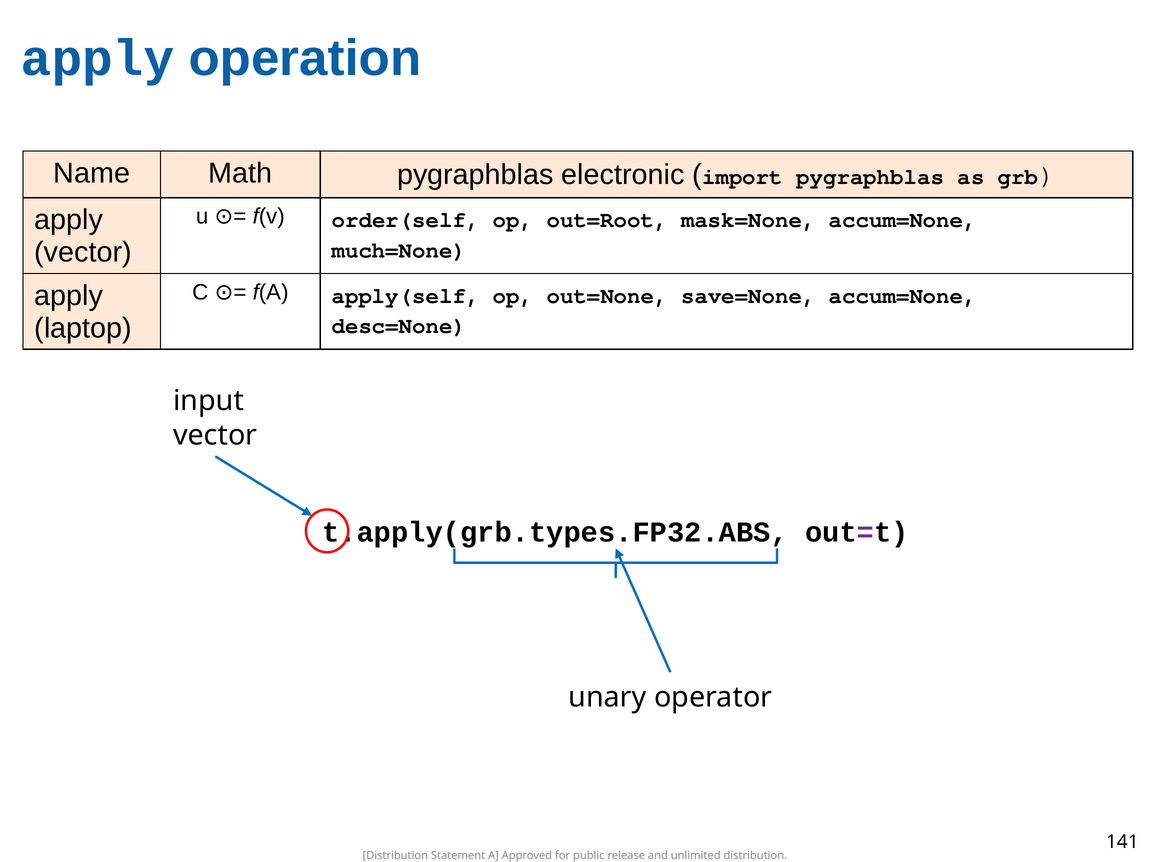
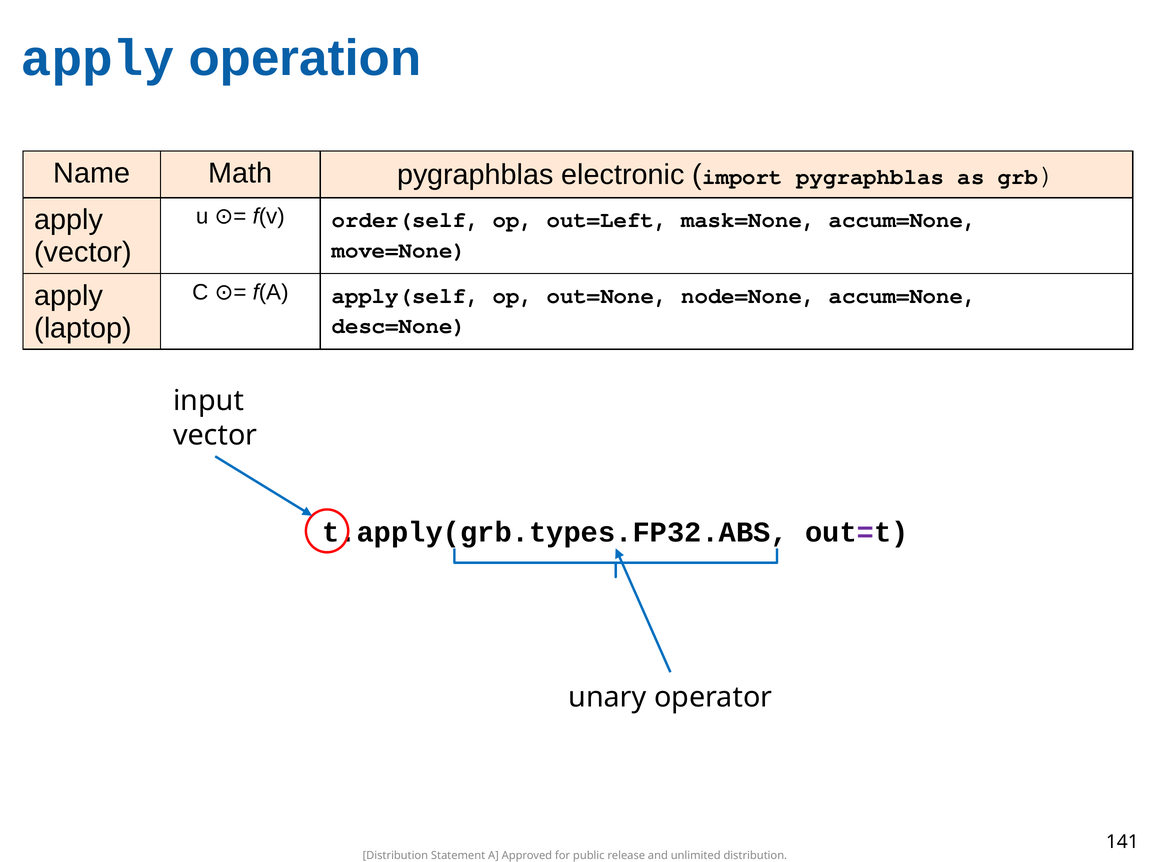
out=Root: out=Root -> out=Left (607, 220)
much=None: much=None -> move=None (399, 250)
save=None: save=None -> node=None (748, 296)
